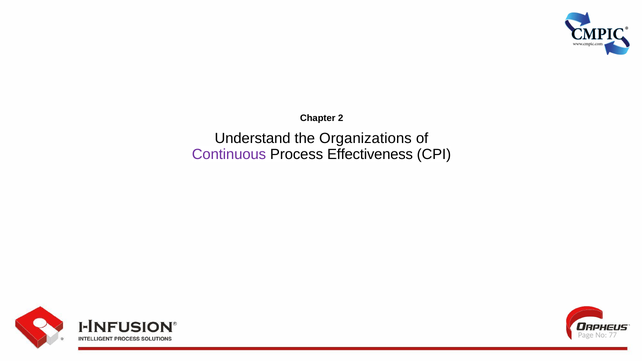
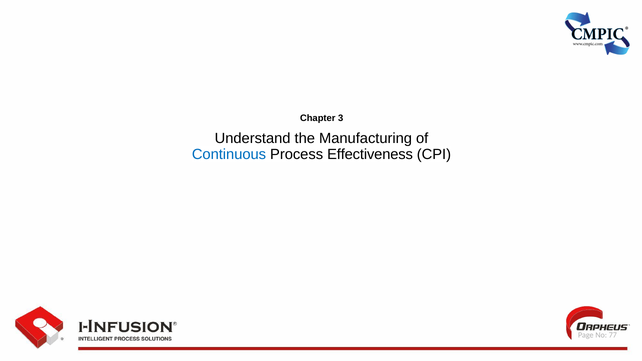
2: 2 -> 3 (341, 118)
Organizations: Organizations -> Manufacturing (366, 139)
Continuous colour: purple -> blue (229, 155)
